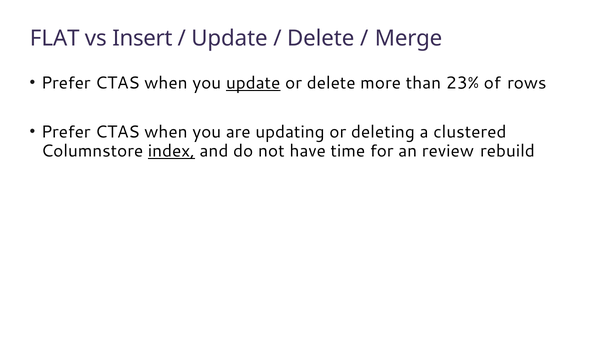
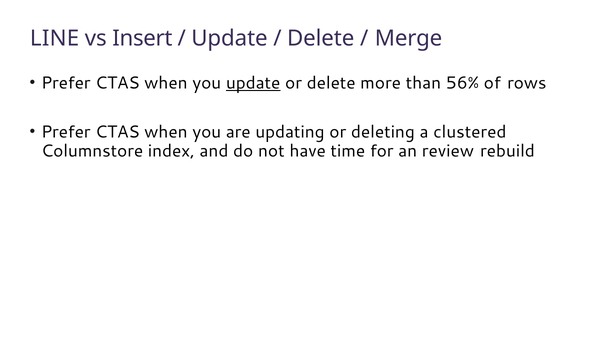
FLAT: FLAT -> LINE (55, 38)
23%: 23% -> 56% (462, 83)
index underline: present -> none (171, 151)
